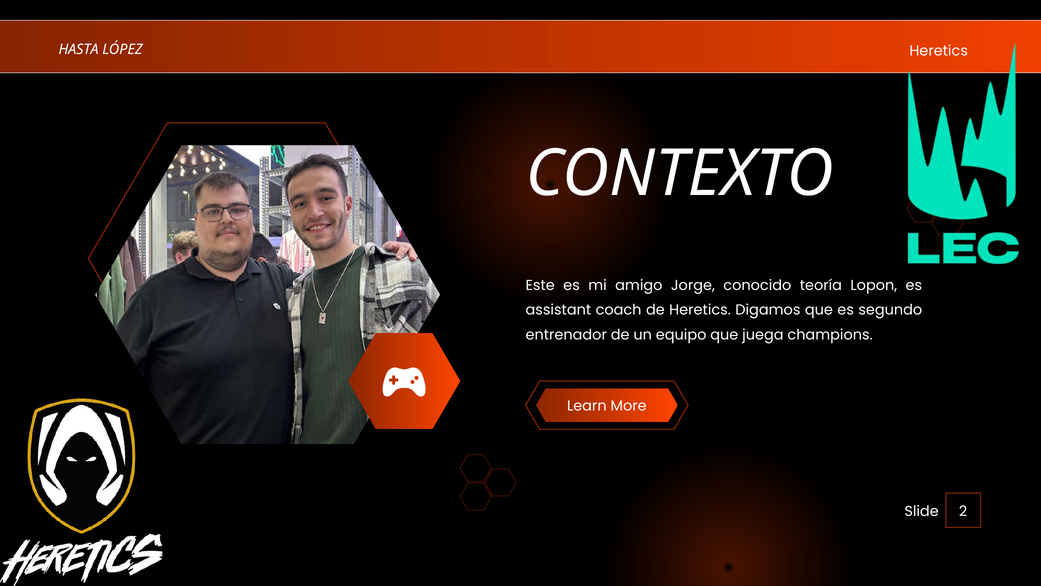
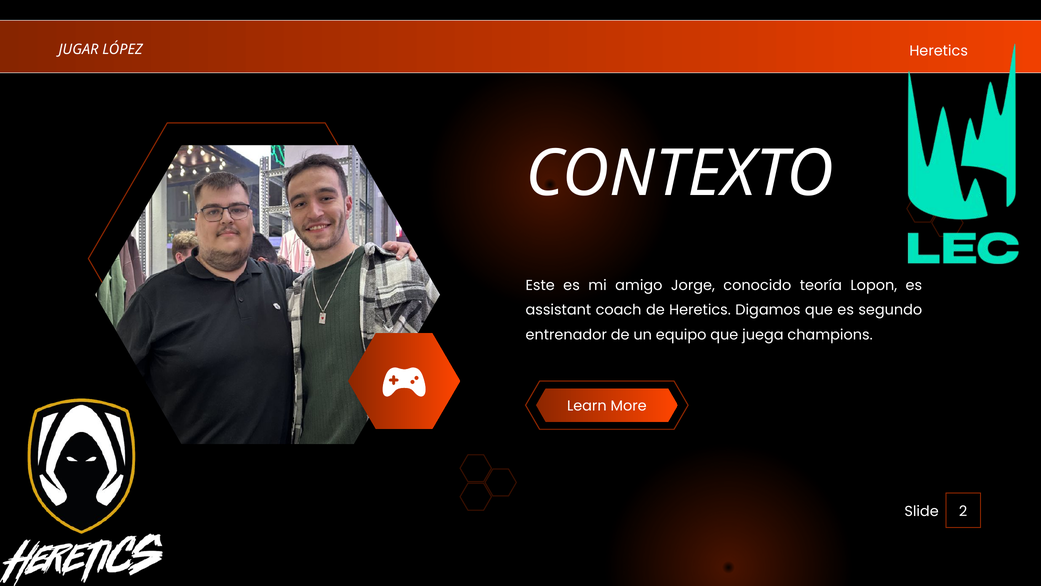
HASTA: HASTA -> JUGAR (79, 50)
